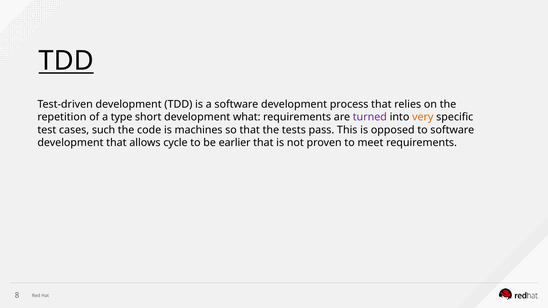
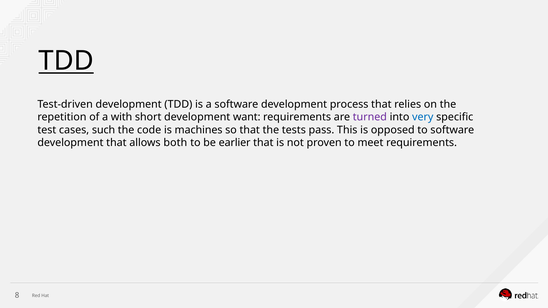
type: type -> with (122, 117)
what: what -> want (247, 117)
very colour: orange -> blue (423, 117)
cycle: cycle -> both (175, 143)
